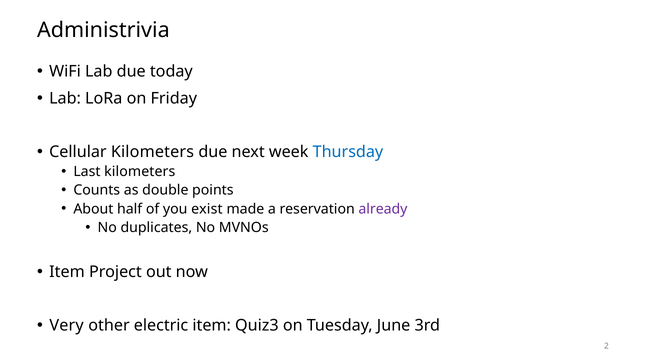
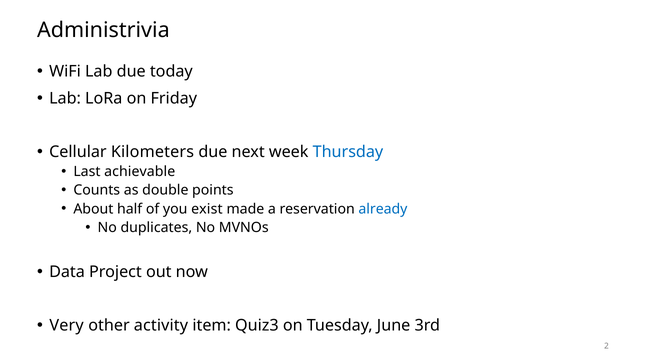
Last kilometers: kilometers -> achievable (140, 172)
already colour: purple -> blue (383, 209)
Item: Item -> Data (67, 272)
electric: electric -> activity (161, 326)
